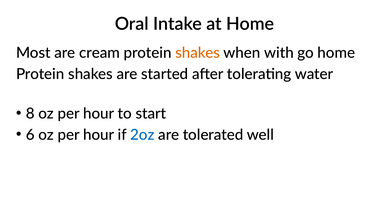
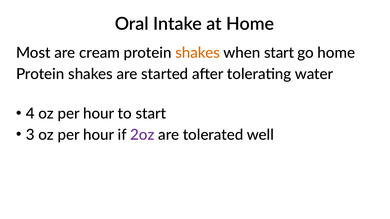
when with: with -> start (279, 53)
8: 8 -> 4 (30, 114)
6: 6 -> 3 (30, 135)
2oz colour: blue -> purple (142, 135)
